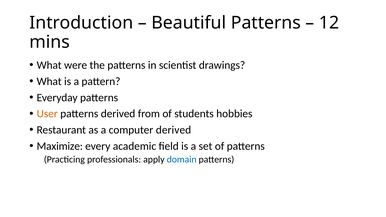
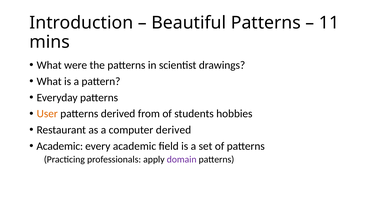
12: 12 -> 11 (329, 23)
Maximize: Maximize -> Academic (60, 146)
domain colour: blue -> purple (182, 159)
